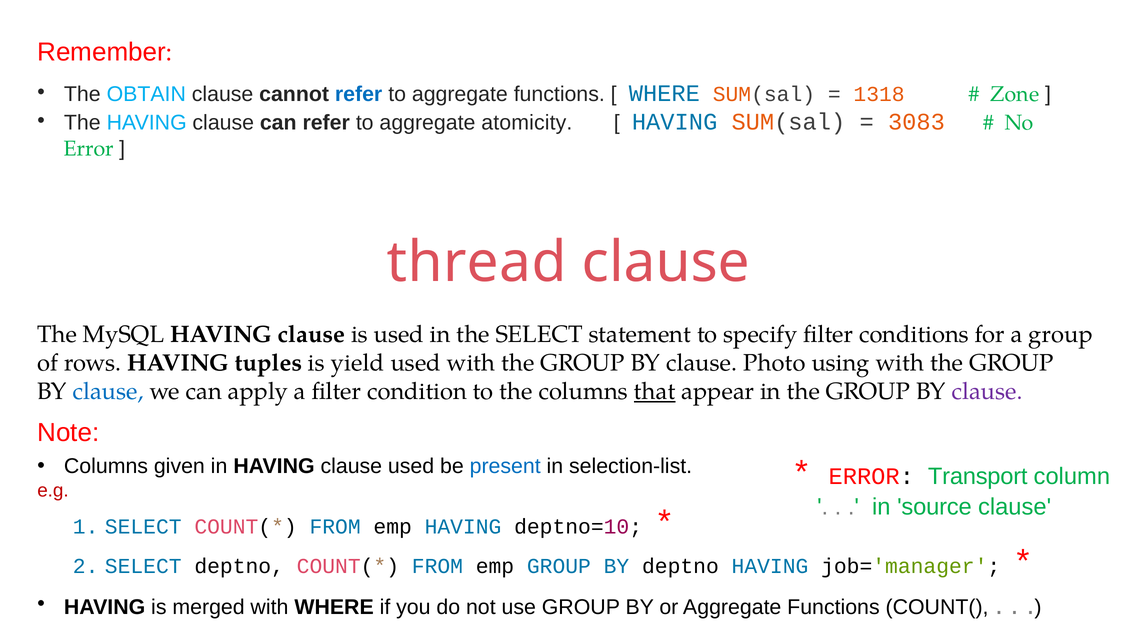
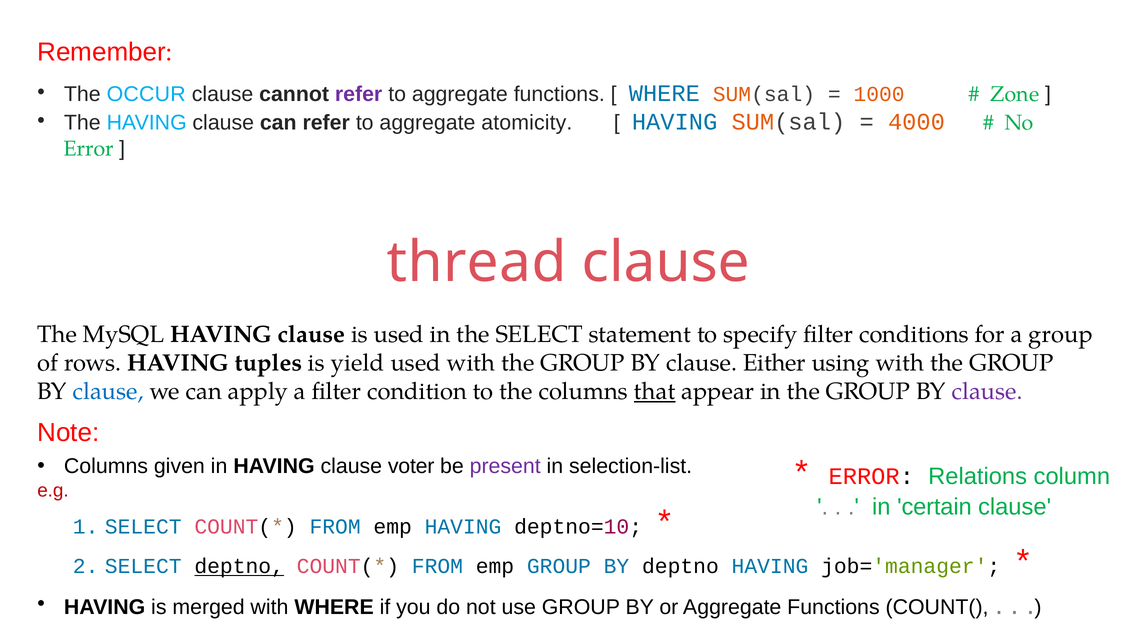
OBTAIN: OBTAIN -> OCCUR (146, 94)
refer colour: blue -> purple (359, 94)
1318: 1318 -> 1000 (879, 94)
3083: 3083 -> 4000 (916, 122)
Photo: Photo -> Either (774, 363)
clause used: used -> voter (411, 466)
present colour: blue -> purple (505, 466)
Transport: Transport -> Relations (978, 476)
source: source -> certain (934, 507)
deptno underline: none -> present (239, 566)
